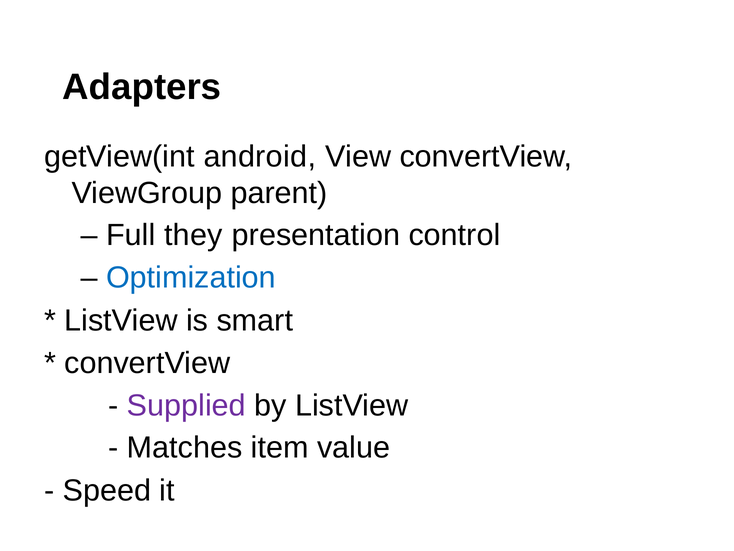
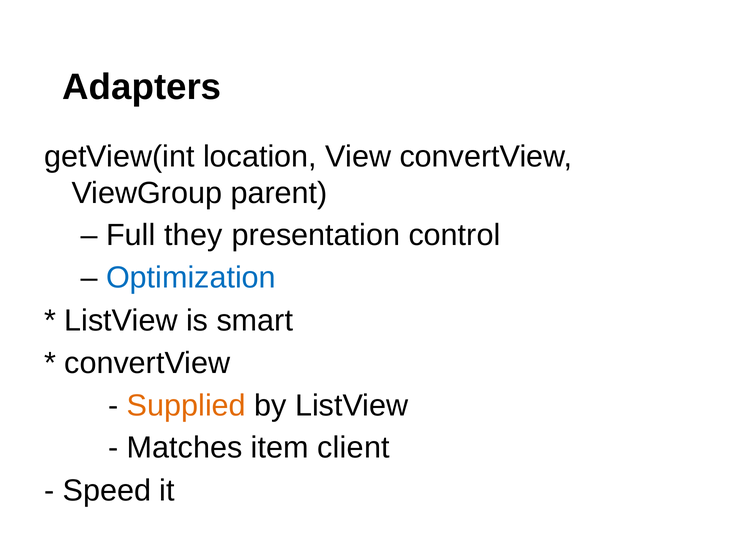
android: android -> location (260, 156)
Supplied colour: purple -> orange (186, 405)
value: value -> client (353, 447)
